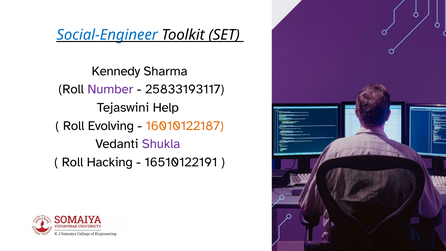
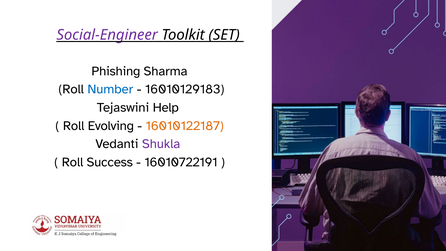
Social-Engineer colour: blue -> purple (107, 35)
Kennedy: Kennedy -> Phishing (116, 71)
Number colour: purple -> blue (110, 89)
25833193117: 25833193117 -> 16010129183 (185, 89)
Hacking: Hacking -> Success (110, 162)
16510122191: 16510122191 -> 16010722191 (181, 162)
